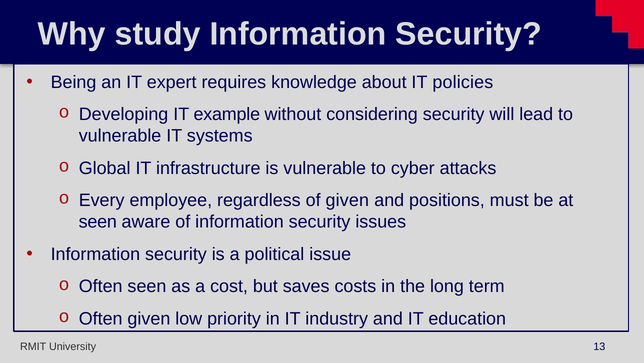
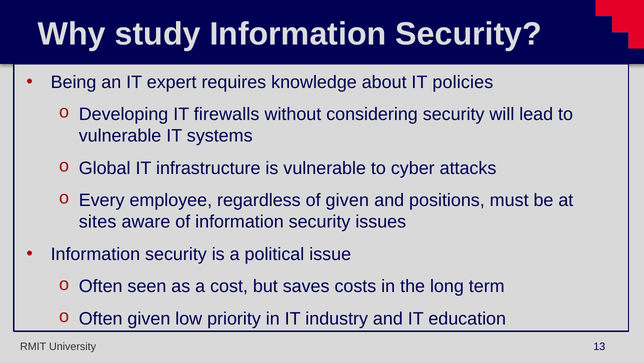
example: example -> firewalls (227, 114)
seen: seen -> sites (98, 222)
